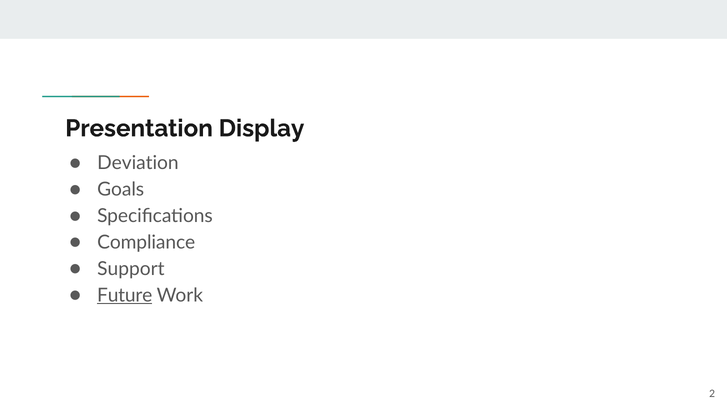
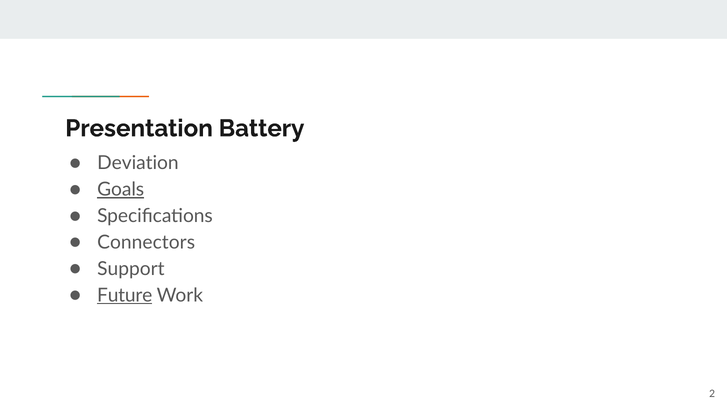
Display: Display -> Battery (262, 128)
Goals underline: none -> present (121, 190)
Compliance: Compliance -> Connectors (146, 242)
